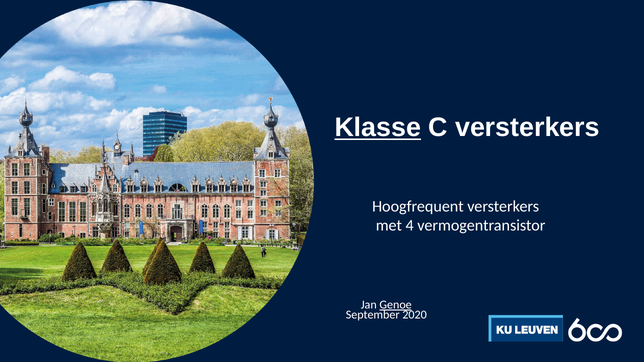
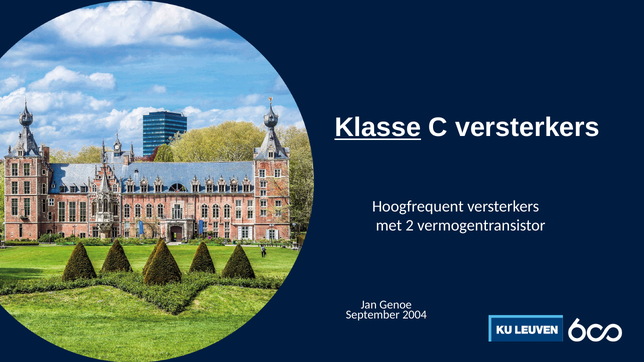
4: 4 -> 2 (410, 226)
Genoe underline: present -> none (396, 305)
2020: 2020 -> 2004 (415, 315)
